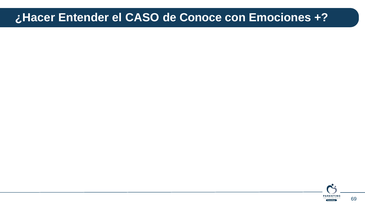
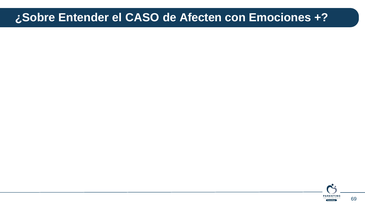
¿Hacer: ¿Hacer -> ¿Sobre (35, 18)
Conoce: Conoce -> Afecten (201, 18)
